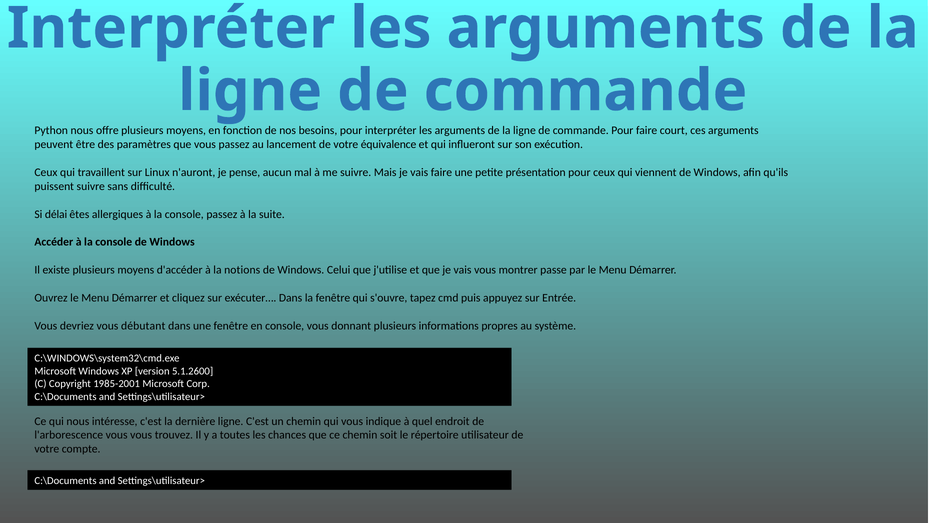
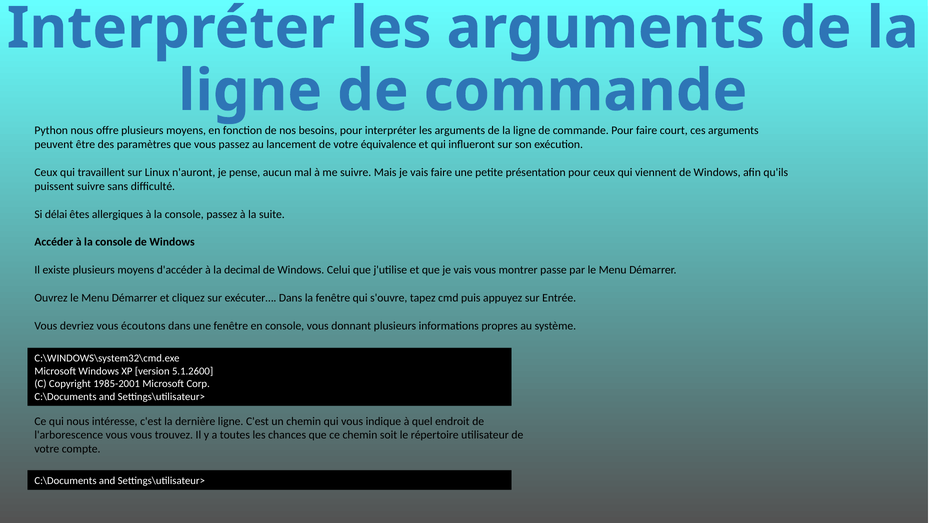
notions: notions -> decimal (242, 270)
débutant: débutant -> écoutons (143, 326)
